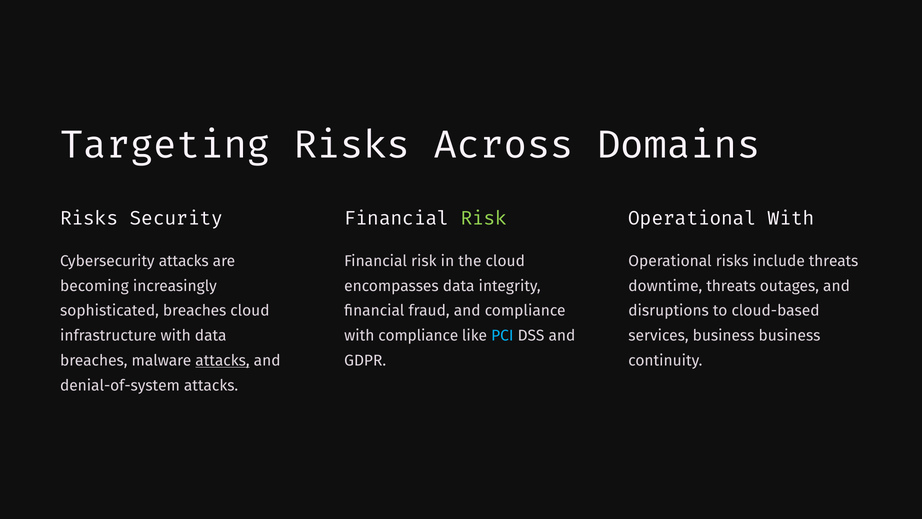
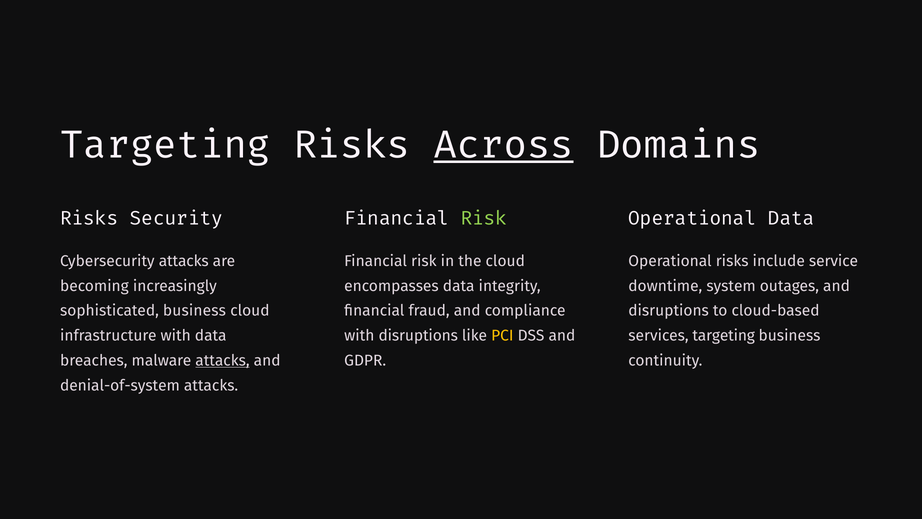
Across underline: none -> present (504, 145)
Operational With: With -> Data (791, 218)
include threats: threats -> service (834, 261)
downtime threats: threats -> system (731, 286)
sophisticated breaches: breaches -> business (194, 311)
with compliance: compliance -> disruptions (418, 335)
PCI colour: light blue -> yellow (502, 335)
services business: business -> targeting (724, 335)
